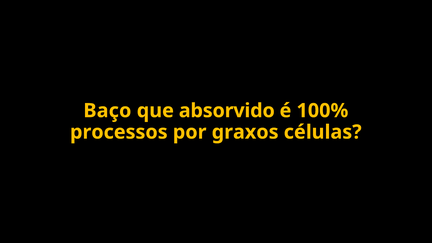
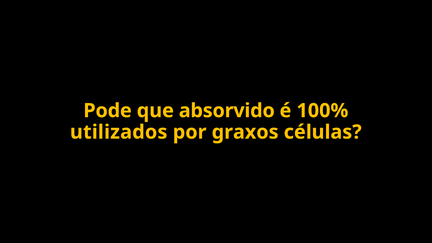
Baço: Baço -> Pode (108, 111)
processos: processos -> utilizados (119, 132)
